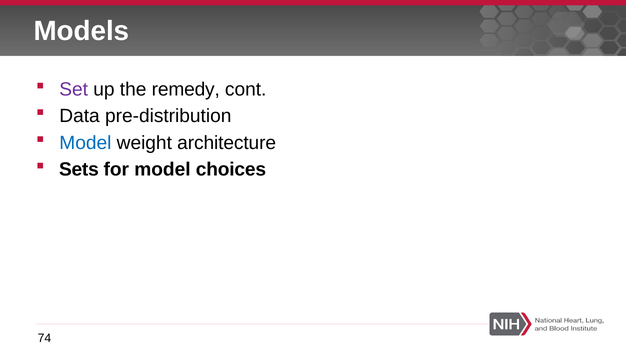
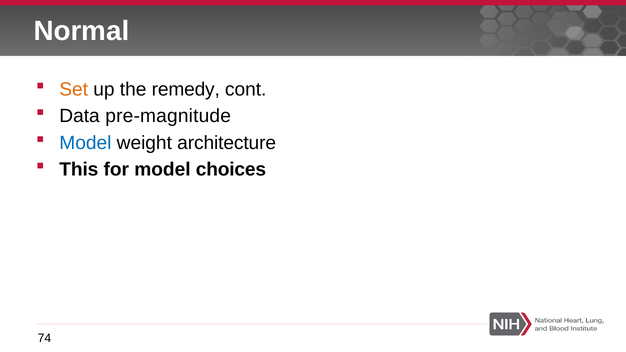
Models: Models -> Normal (81, 31)
Set colour: purple -> orange (74, 89)
pre-distribution: pre-distribution -> pre-magnitude (168, 116)
Sets: Sets -> This (79, 170)
